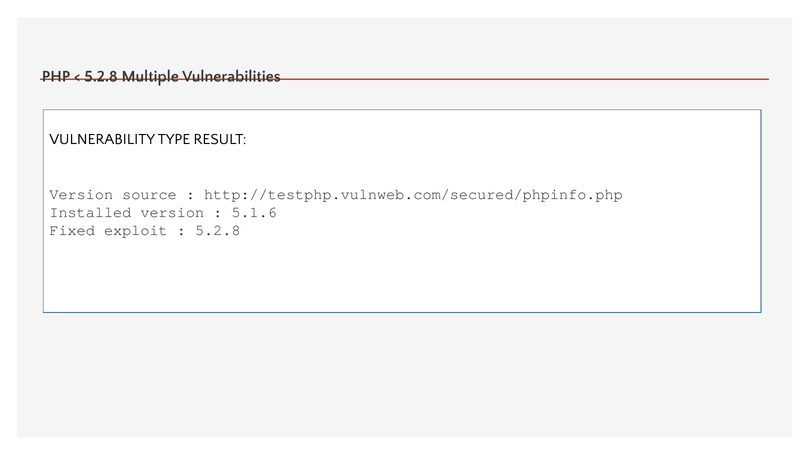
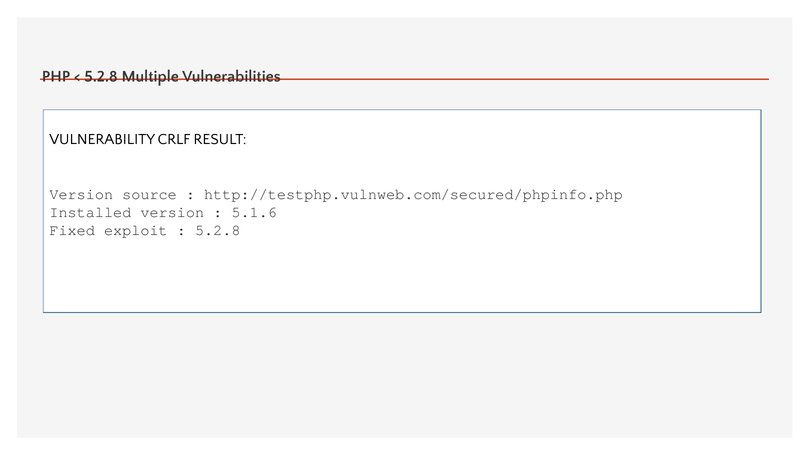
TYPE: TYPE -> CRLF (174, 139)
